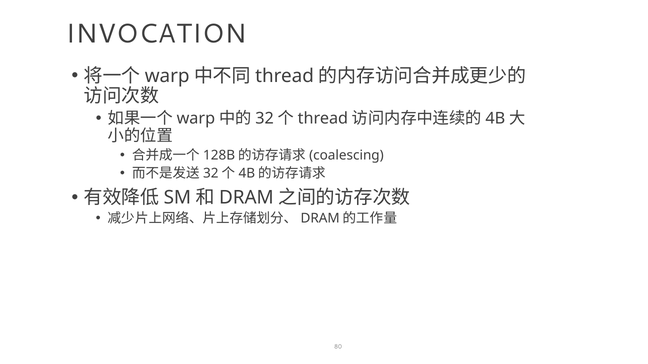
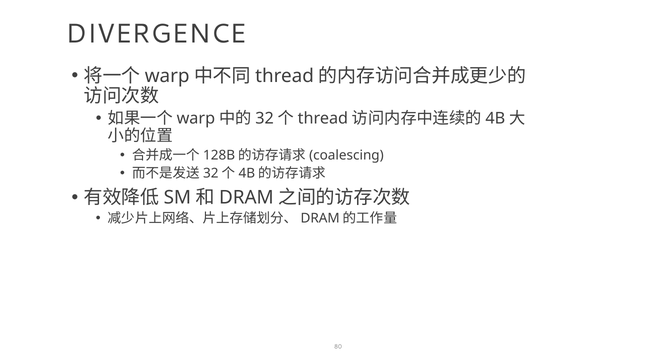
INVOCATION: INVOCATION -> DIVERGENCE (156, 34)
